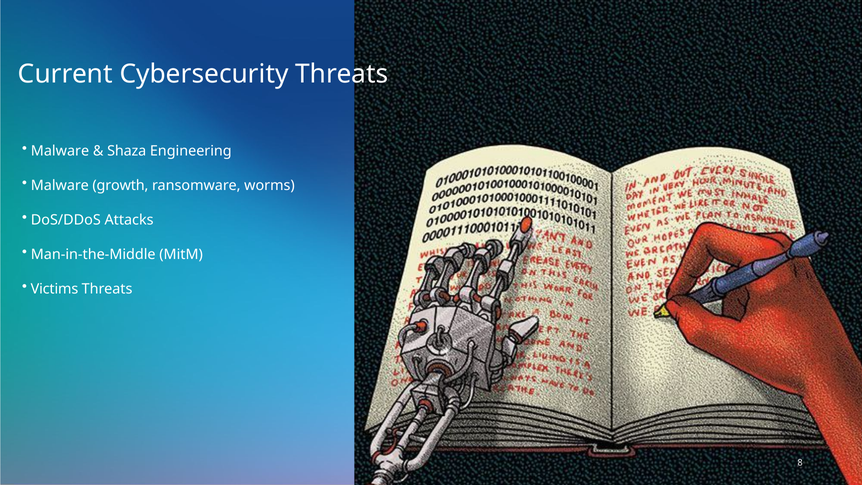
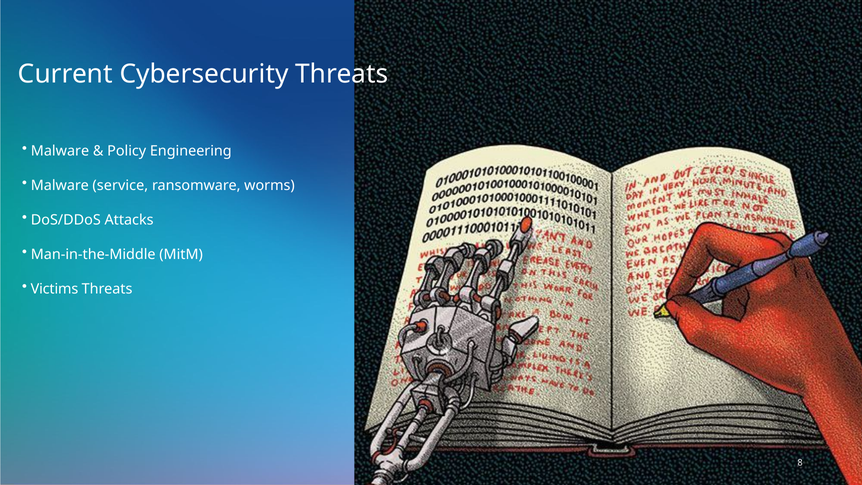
Shaza: Shaza -> Policy (127, 151)
growth: growth -> service (120, 185)
